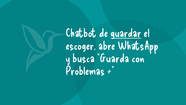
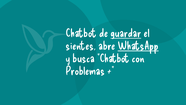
escoger: escoger -> sientes (81, 46)
WhatsApp underline: none -> present (138, 46)
busca Guarda: Guarda -> Chatbot (113, 58)
